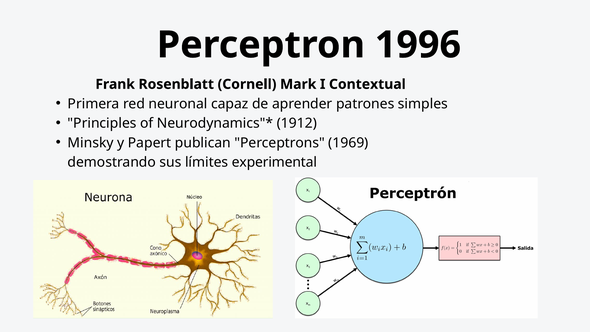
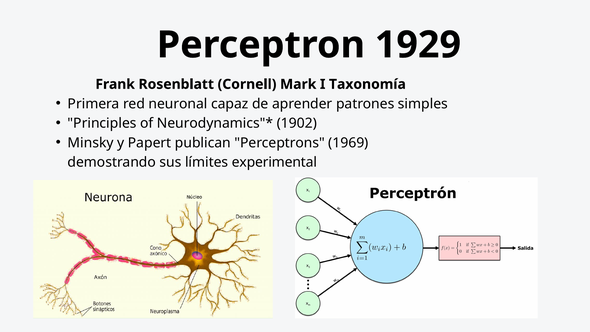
1996: 1996 -> 1929 (418, 45)
Contextual: Contextual -> Taxonomía (367, 84)
1912: 1912 -> 1902 (297, 123)
